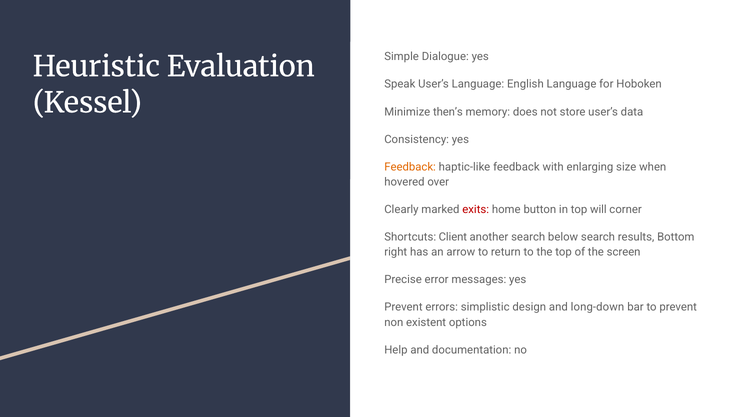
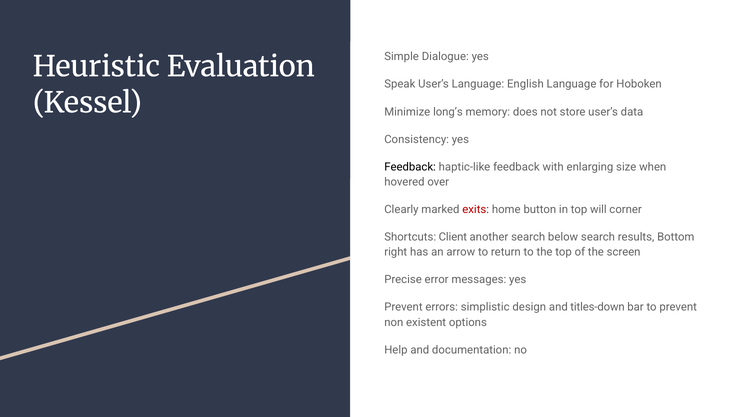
then’s: then’s -> long’s (448, 112)
Feedback colour: orange -> black (410, 167)
long-down: long-down -> titles-down (598, 308)
